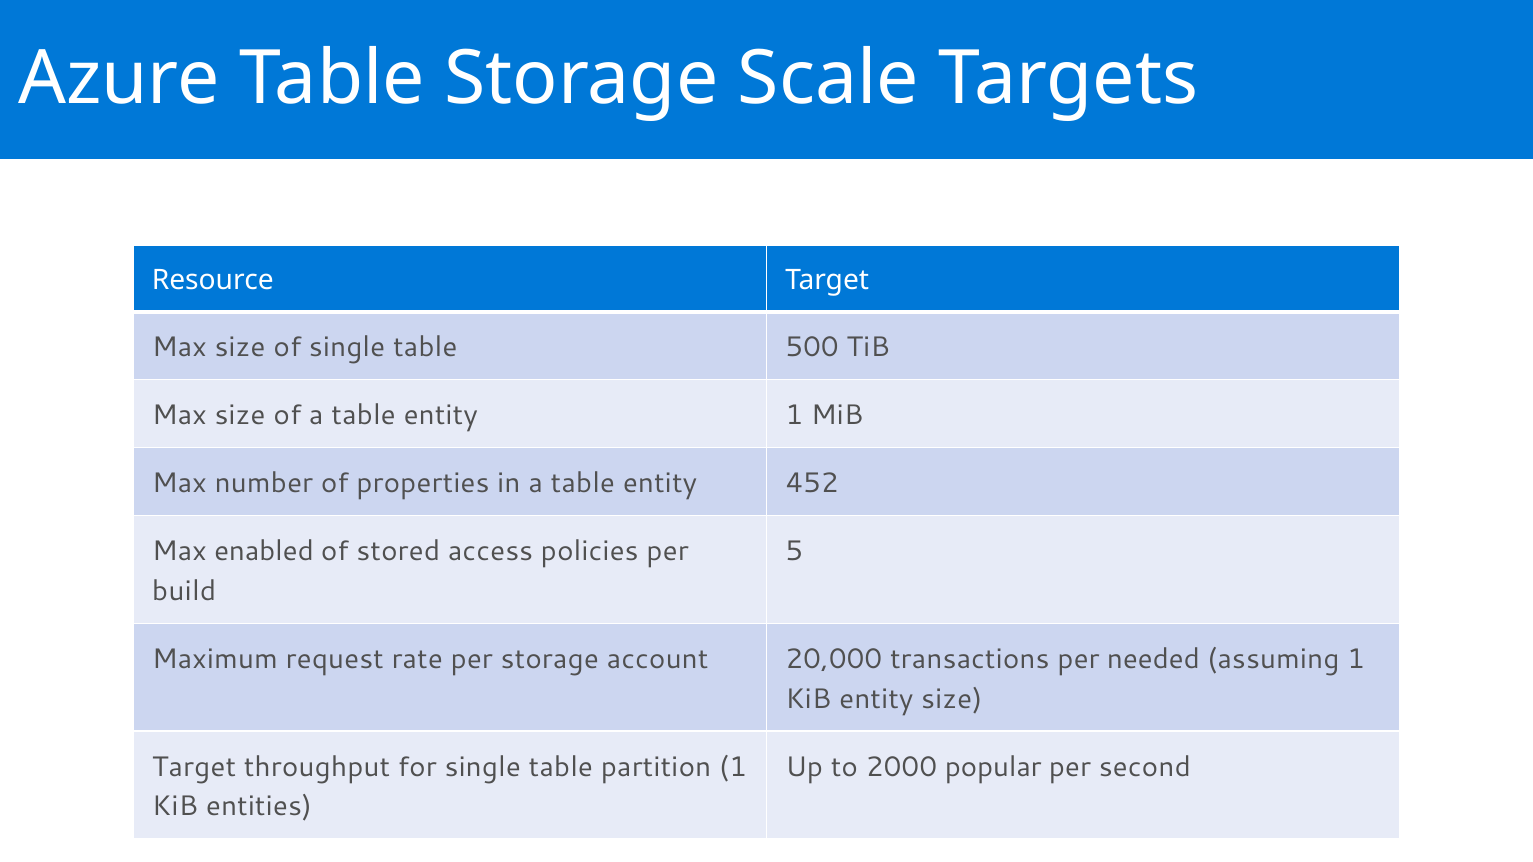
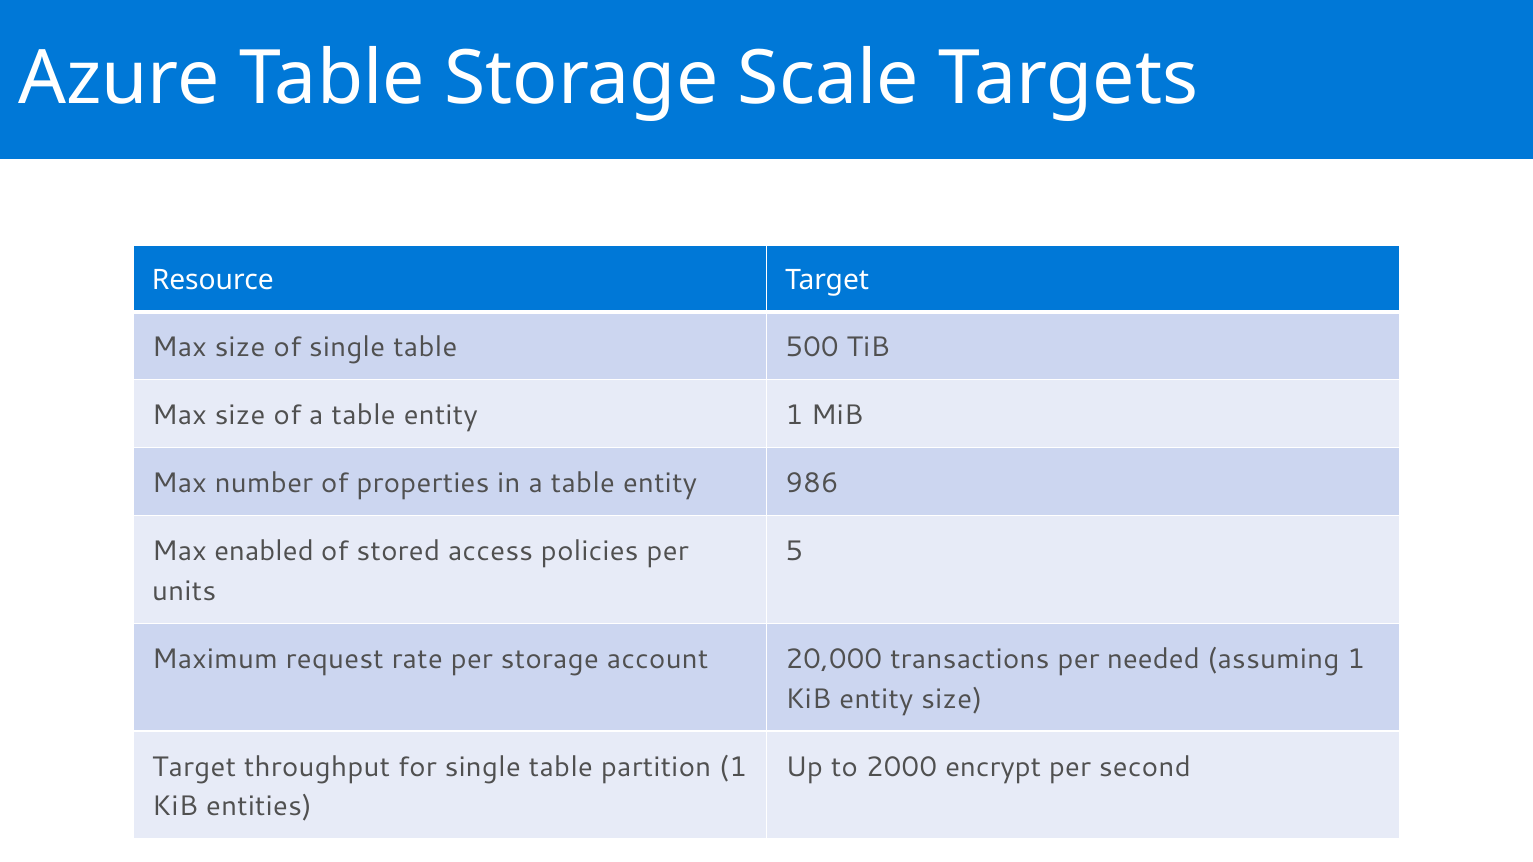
452: 452 -> 986 (812, 483)
build: build -> units (184, 591)
popular: popular -> encrypt (993, 767)
